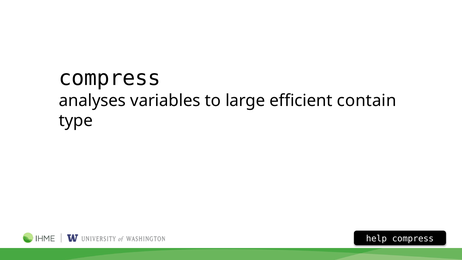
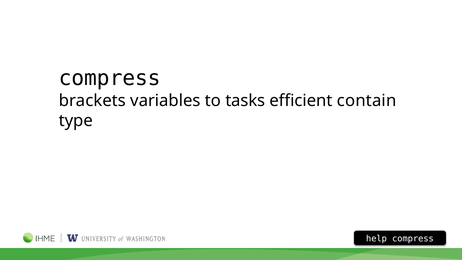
analyses: analyses -> brackets (92, 101)
large: large -> tasks (245, 101)
